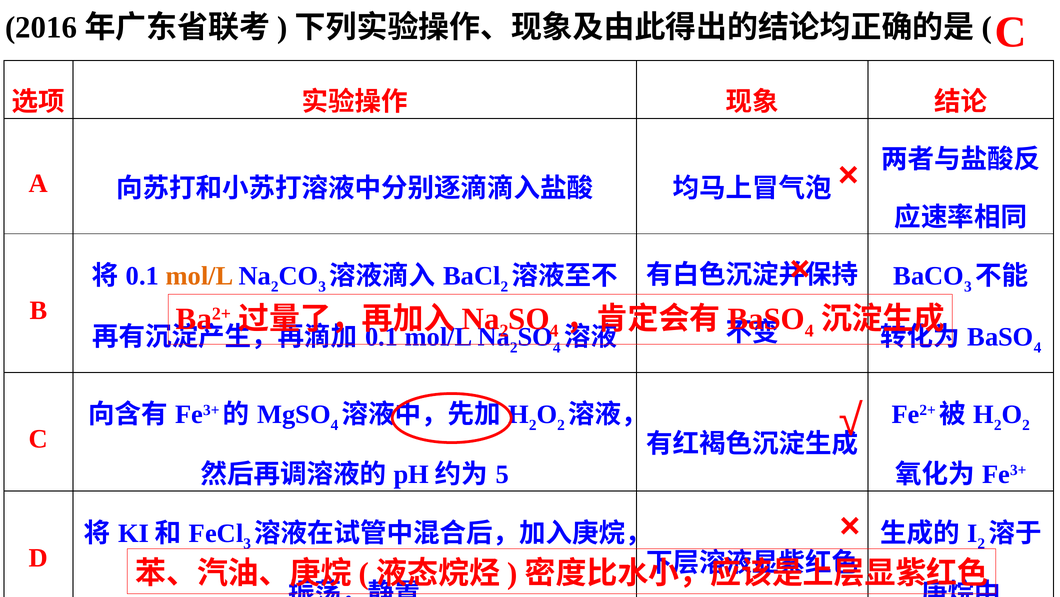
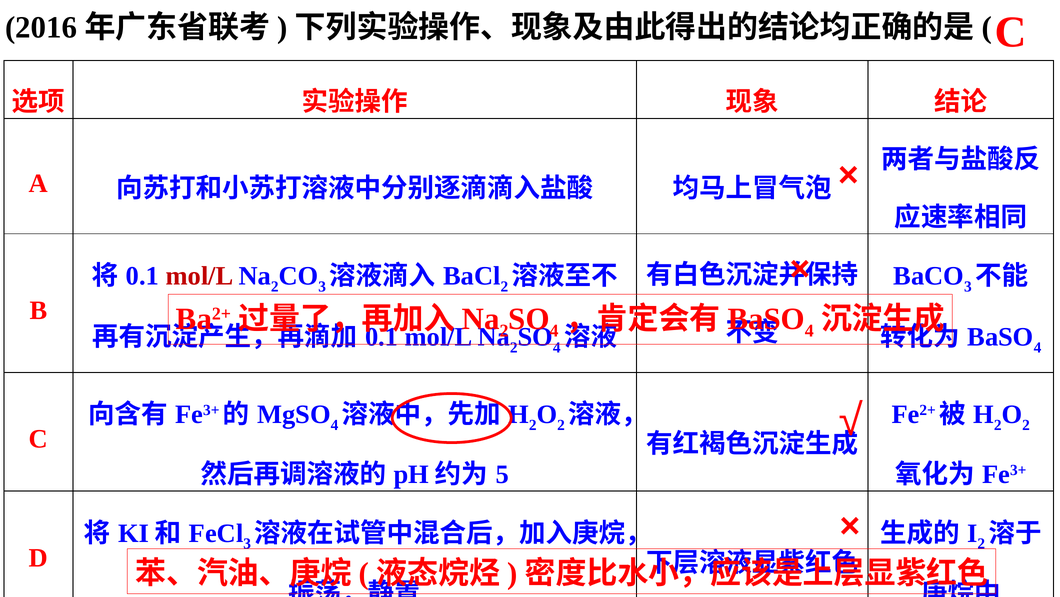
mol/L colour: orange -> red (200, 276)
